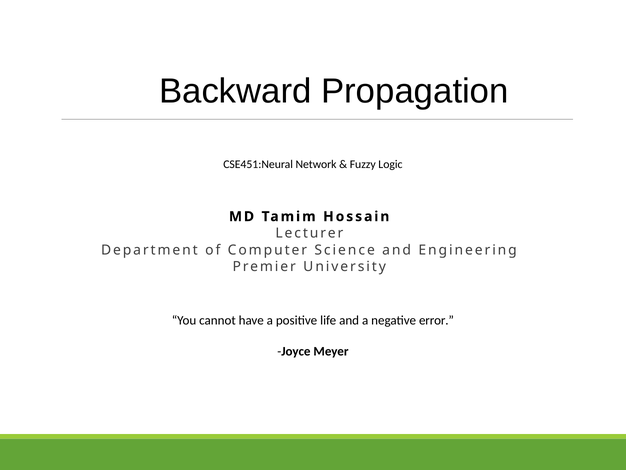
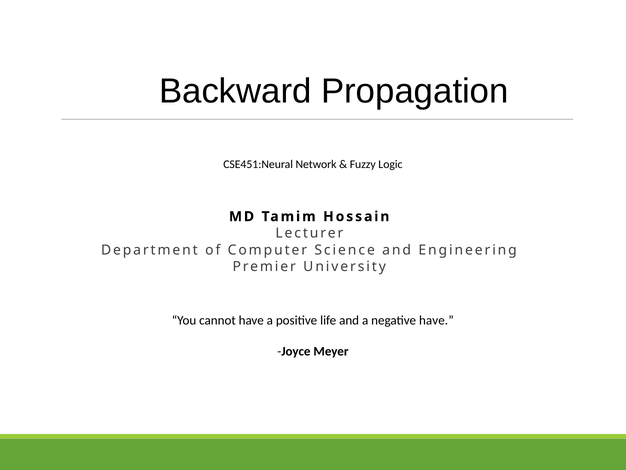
negative error: error -> have (436, 320)
